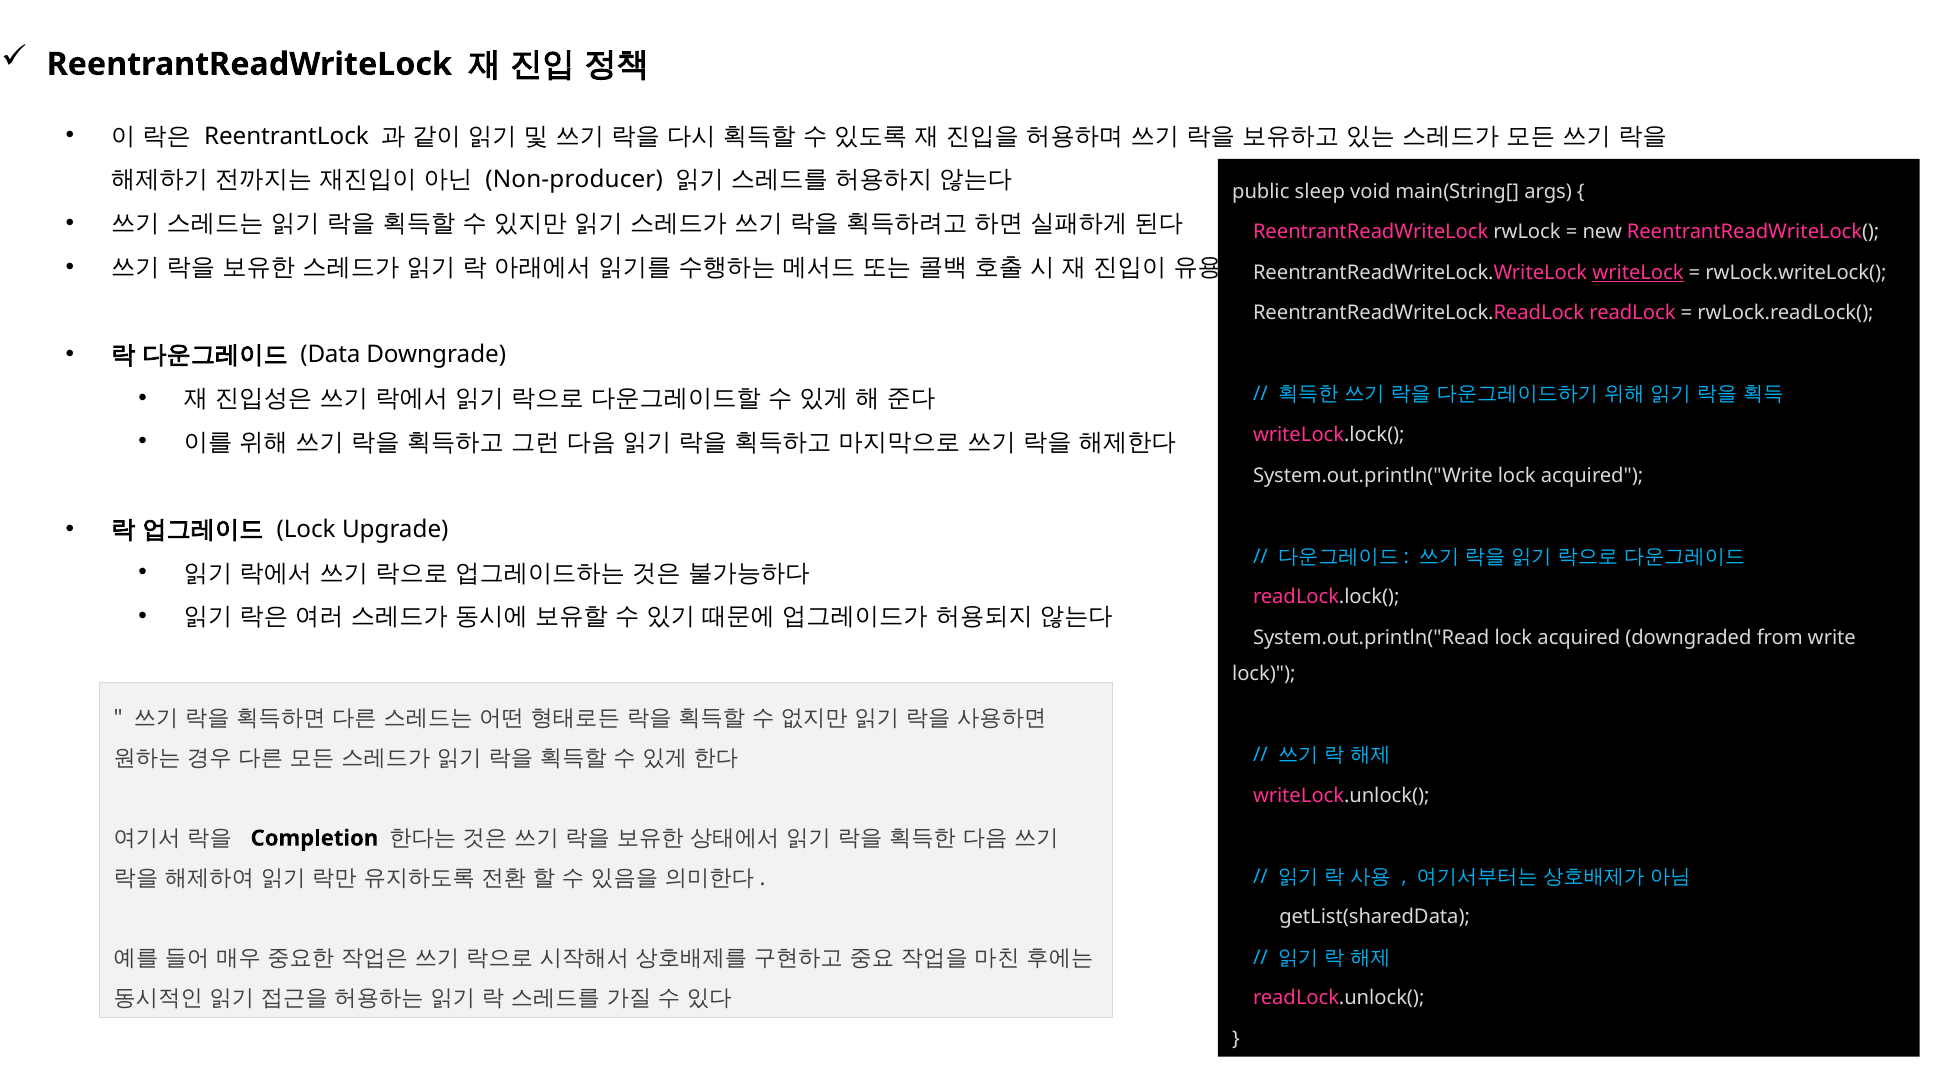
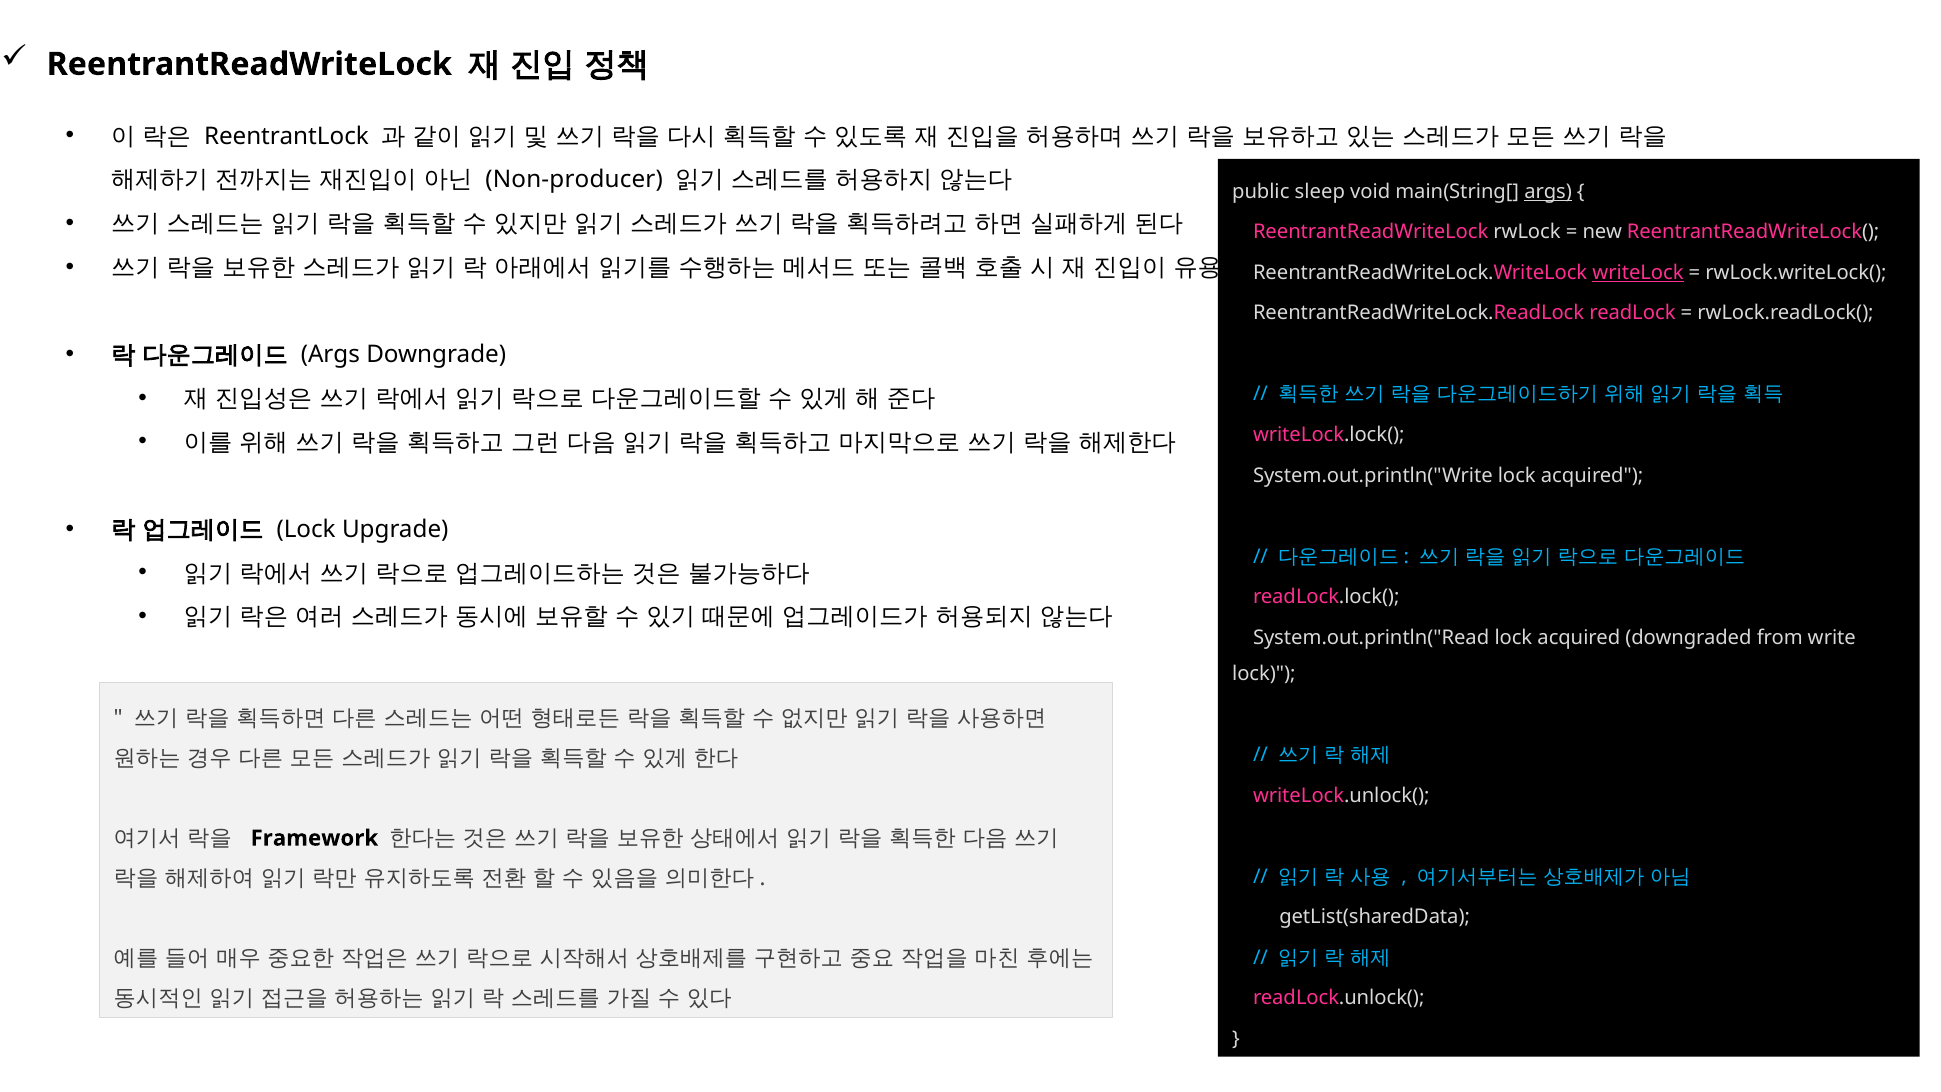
args underline: none -> present (1548, 192)
Data: Data -> Args (330, 355)
Completion: Completion -> Framework (314, 838)
